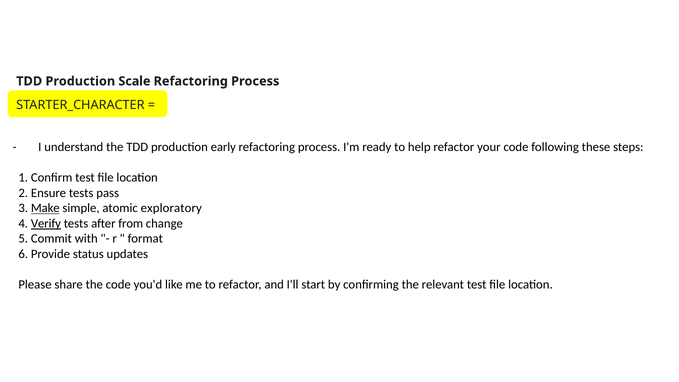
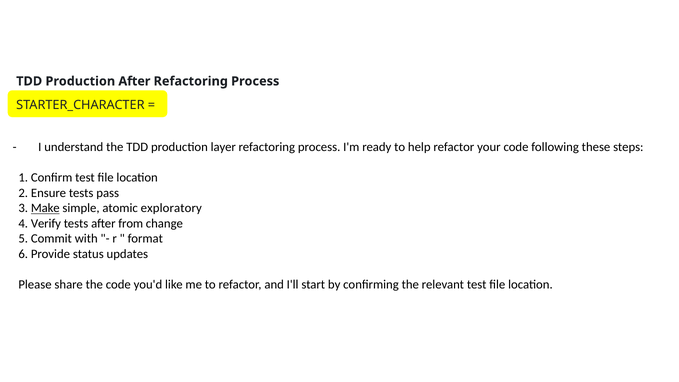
Production Scale: Scale -> After (134, 81)
early: early -> layer (223, 147)
Verify underline: present -> none (46, 223)
